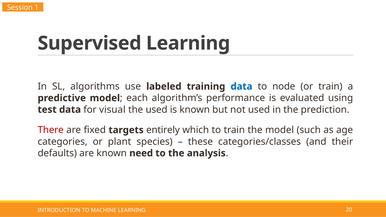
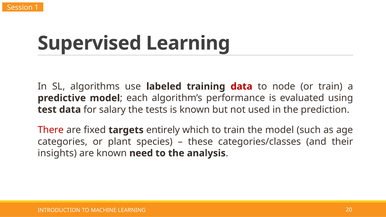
data colour: blue -> red (241, 87)
visual: visual -> salary (112, 110)
the used: used -> tests (157, 110)
defaults: defaults -> insights (57, 153)
